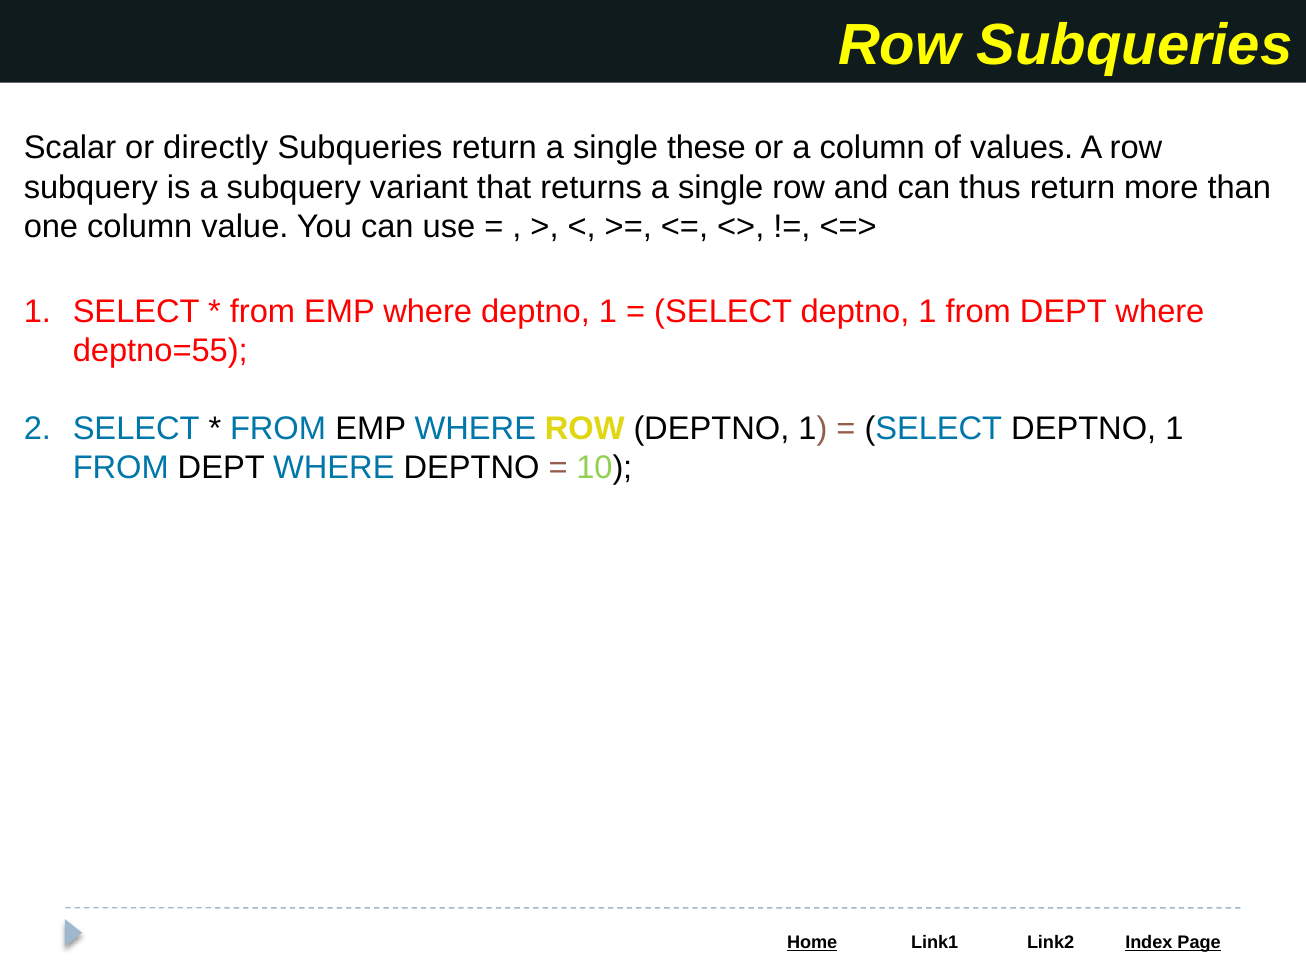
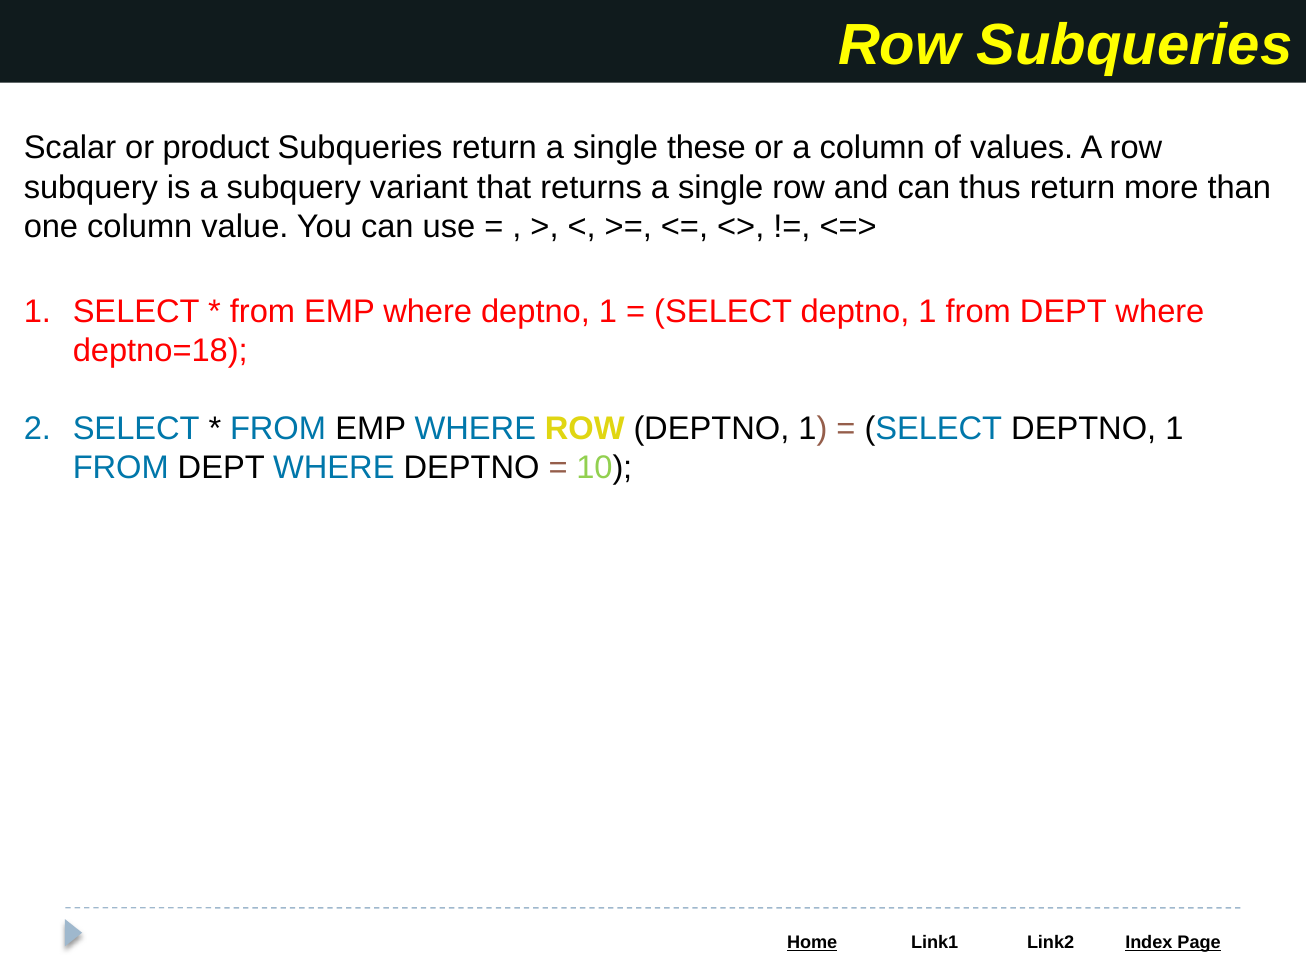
directly: directly -> product (216, 148)
deptno=55: deptno=55 -> deptno=18 (160, 350)
